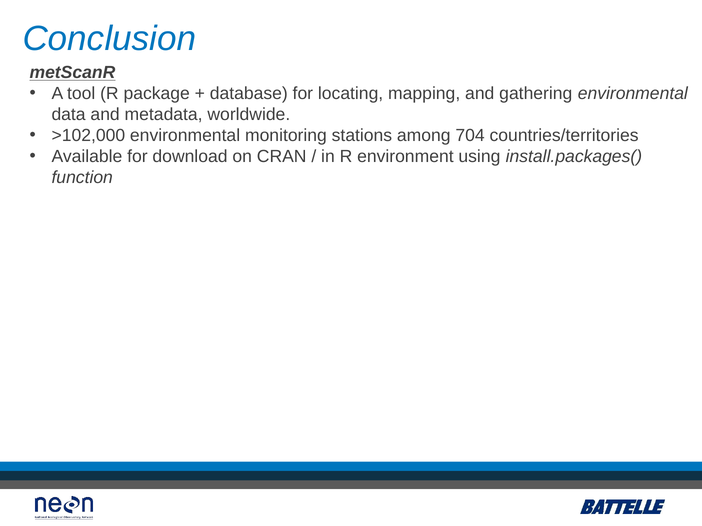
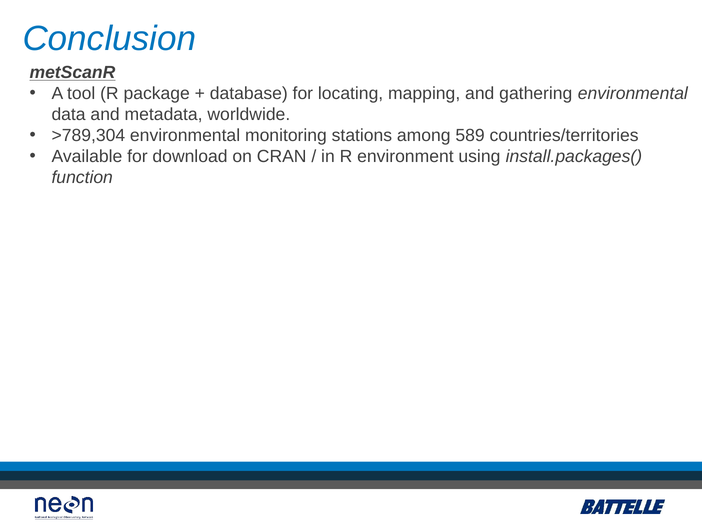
>102,000: >102,000 -> >789,304 (88, 136)
704: 704 -> 589 (470, 136)
